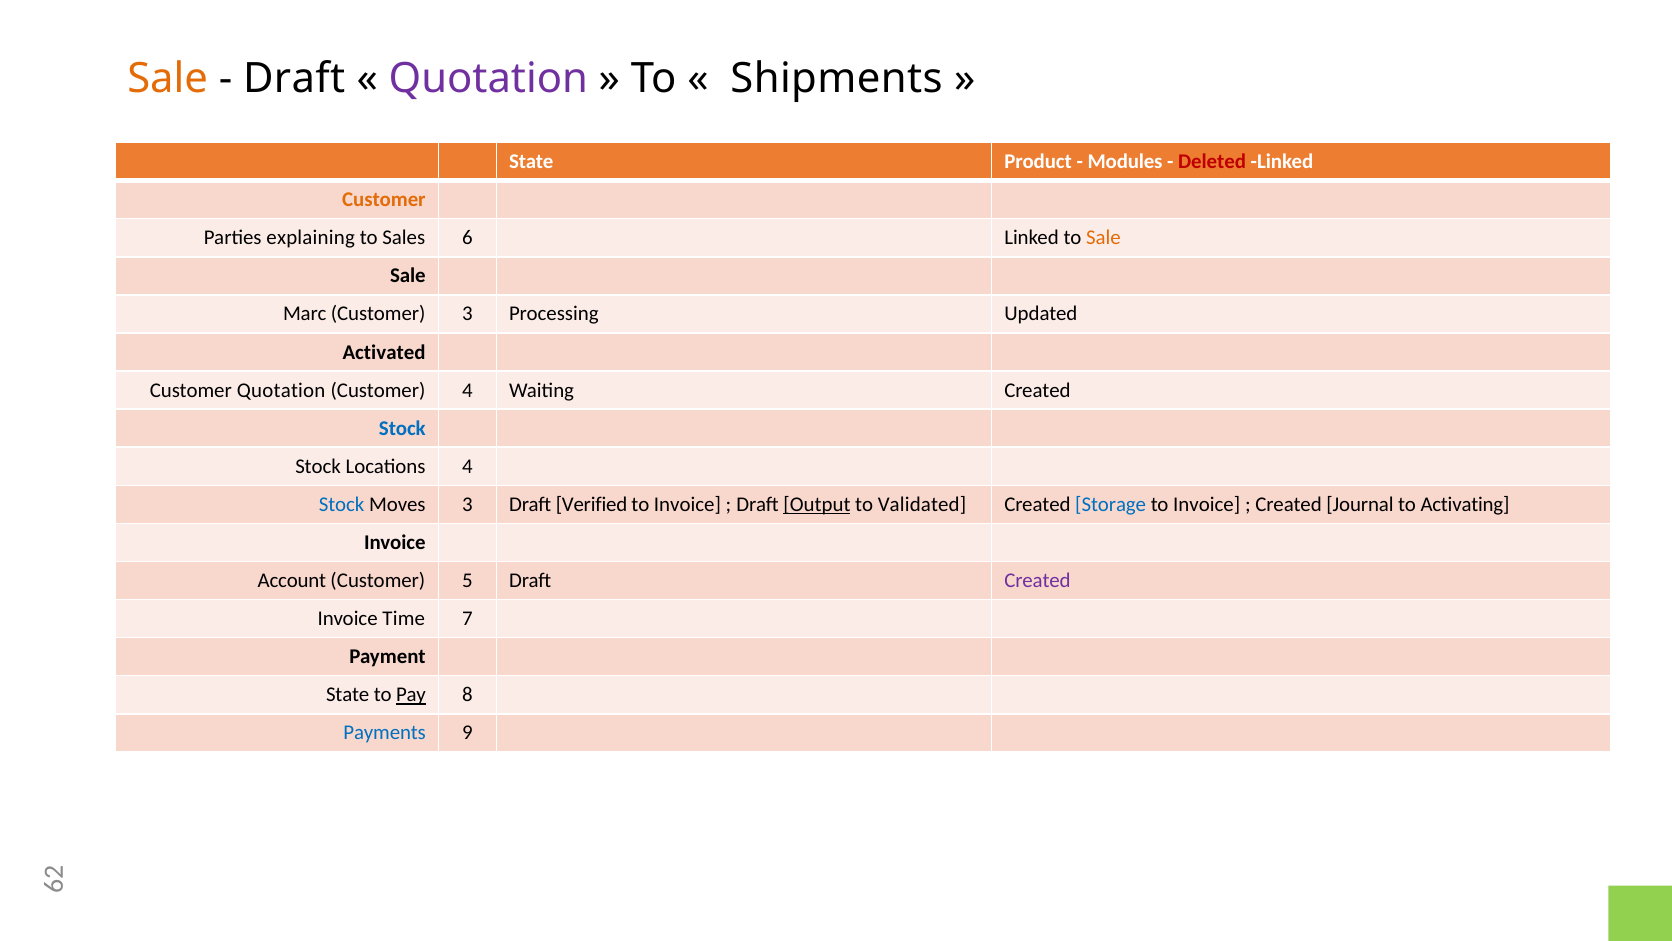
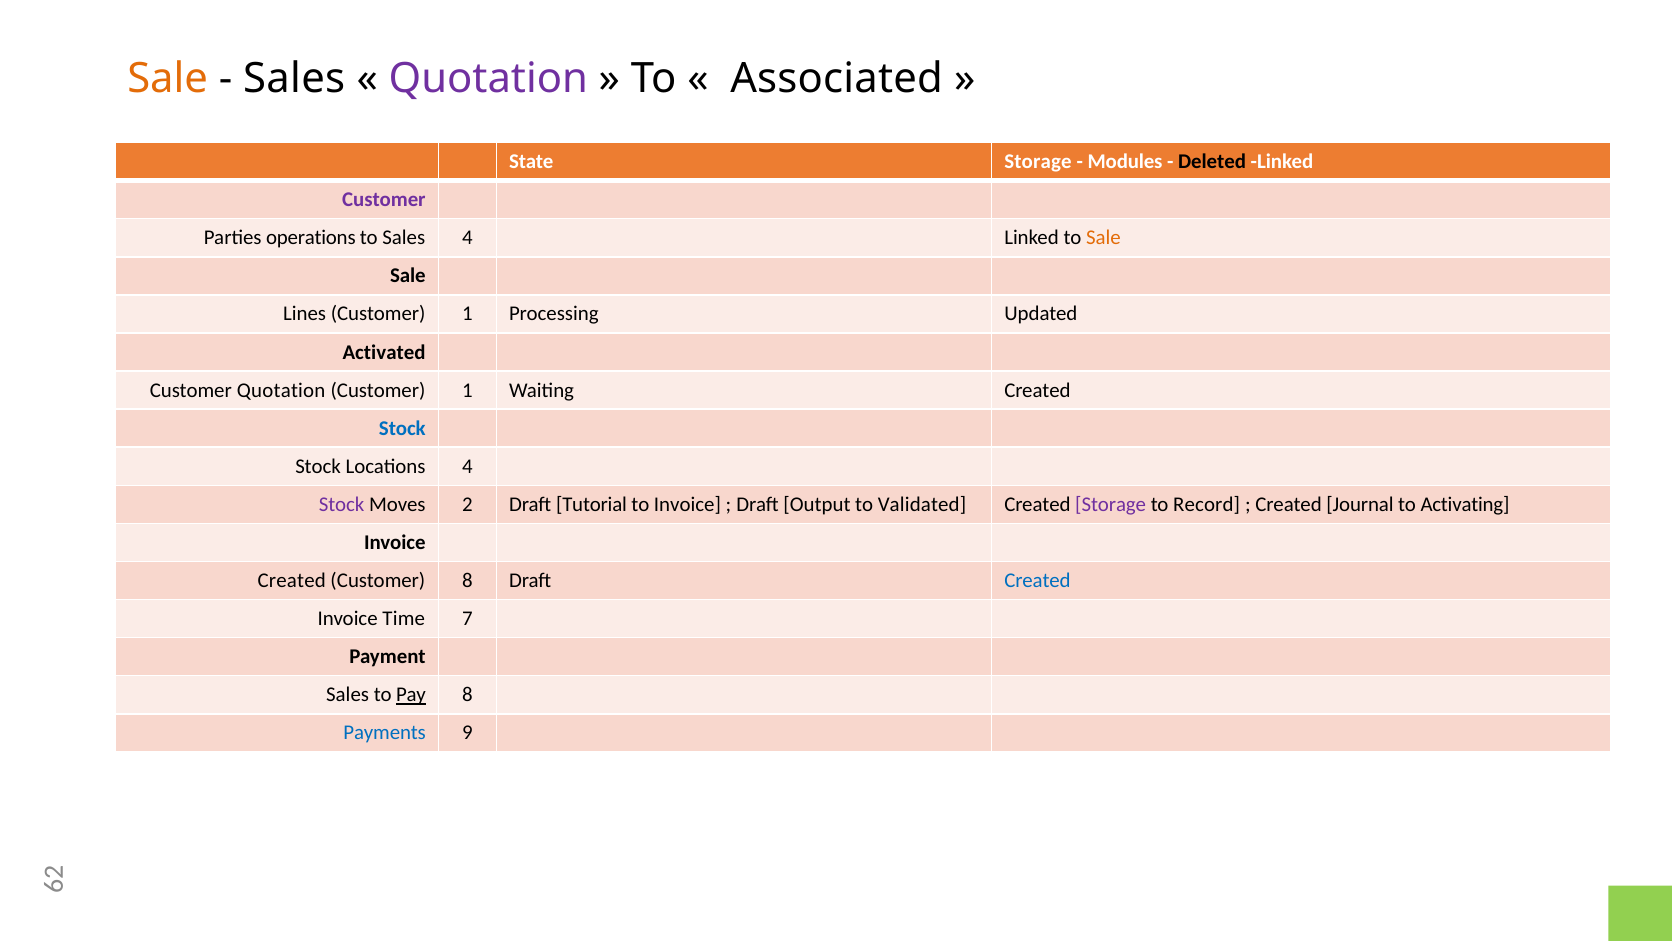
Draft: Draft -> Sales (294, 79)
Shipments: Shipments -> Associated (837, 79)
State Product: Product -> Storage (1038, 162)
Deleted colour: red -> black (1212, 162)
Customer colour: orange -> purple (384, 200)
explaining: explaining -> operations (311, 238)
Sales 6: 6 -> 4 (467, 238)
Marc: Marc -> Lines (305, 314)
3: 3 -> 1 (467, 314)
4: 4 -> 1 (467, 390)
Stock colour: blue -> purple (342, 504)
Moves 3: 3 -> 2 (467, 504)
Verified: Verified -> Tutorial (591, 504)
Output underline: present -> none (817, 504)
Storage colour: blue -> purple (1111, 504)
Invoice: Invoice -> Record (1207, 504)
Account: Account -> Created (292, 580)
Customer 5: 5 -> 8 (467, 580)
Created colour: purple -> blue (1037, 580)
State: State -> Sales (348, 695)
